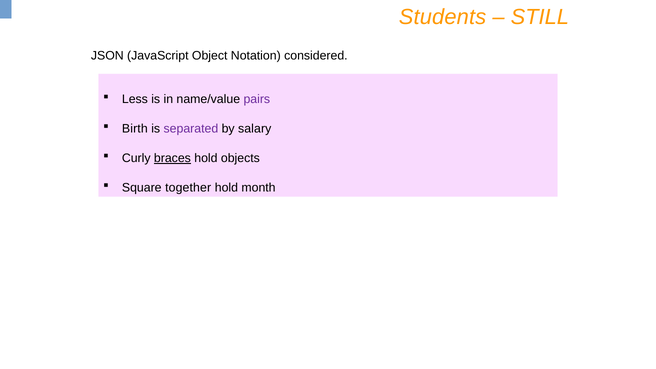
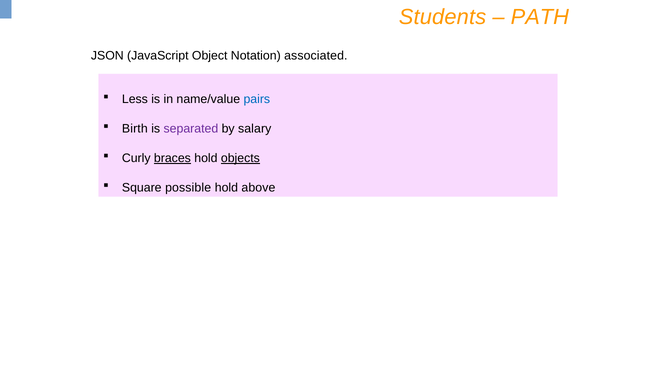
STILL: STILL -> PATH (540, 17)
considered: considered -> associated (316, 56)
pairs colour: purple -> blue (257, 99)
objects underline: none -> present (240, 158)
together: together -> possible (188, 188)
month: month -> above (258, 188)
